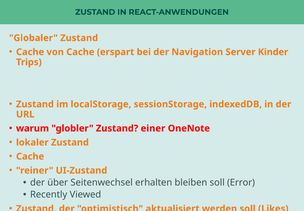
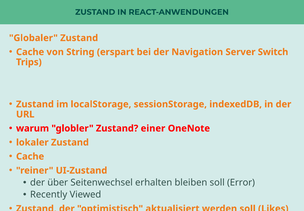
von Cache: Cache -> String (80, 52)
Kinder: Kinder -> Switch (273, 52)
